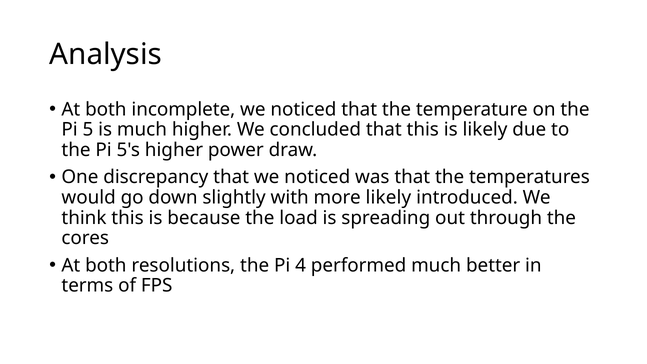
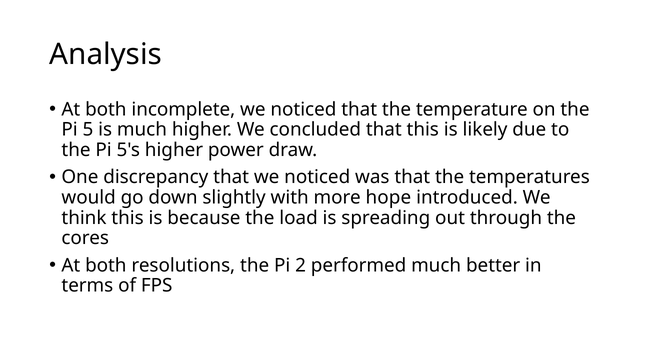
more likely: likely -> hope (388, 197)
4: 4 -> 2 (301, 265)
